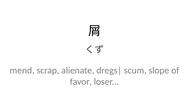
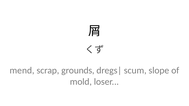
alienate: alienate -> grounds (78, 71)
favor: favor -> mold (81, 82)
